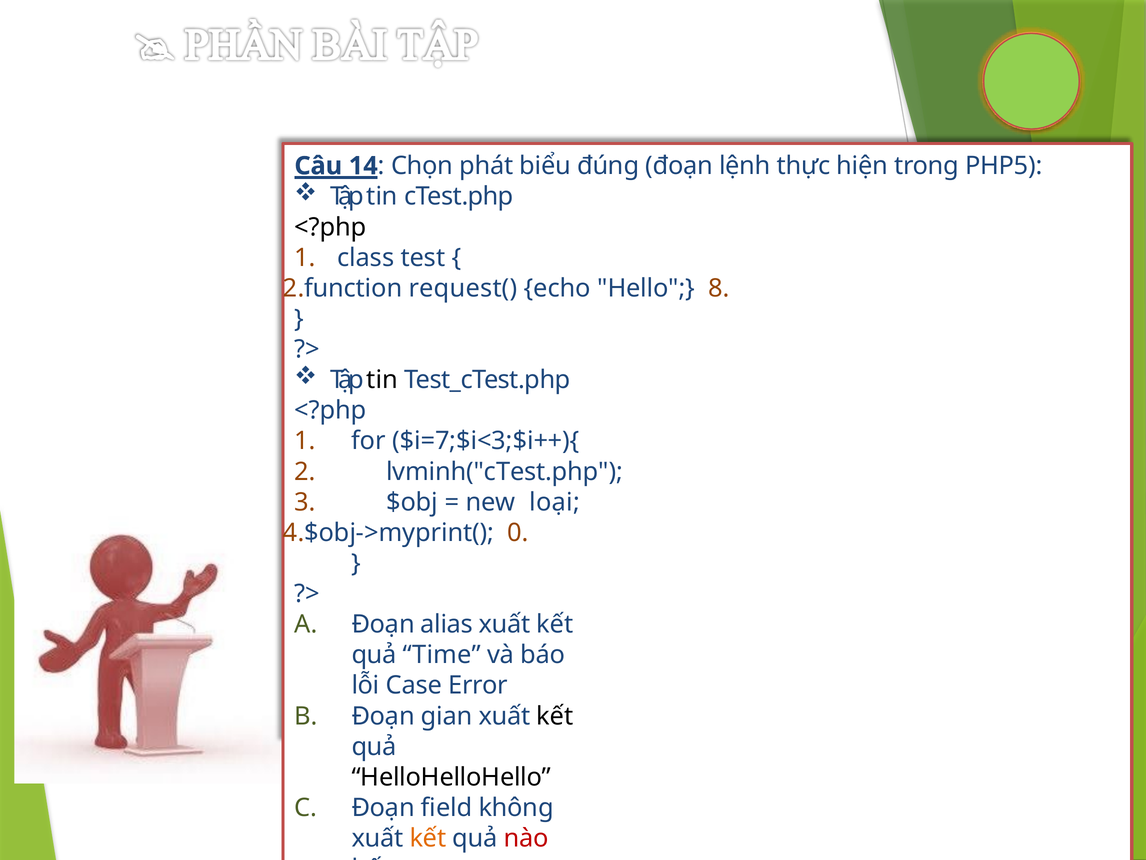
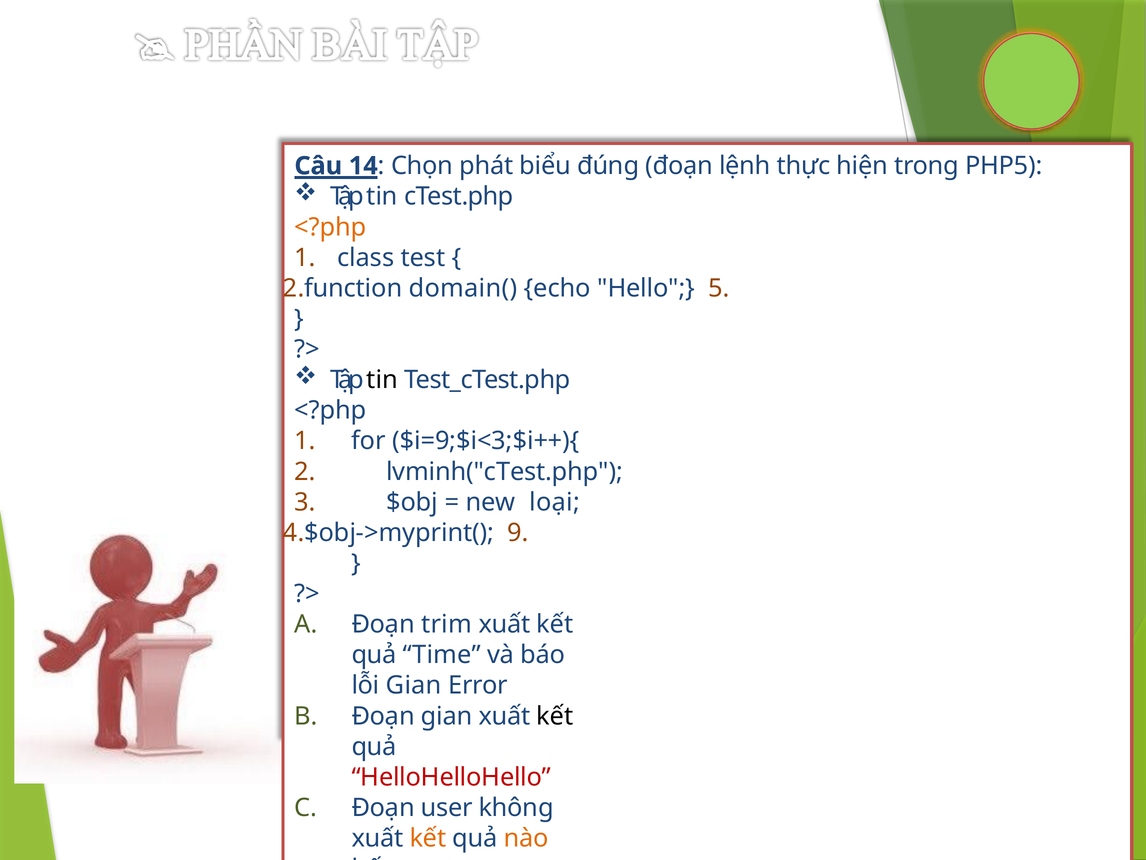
<?php colour: black -> orange (330, 227)
request(: request( -> domain( (463, 288)
8: 8 -> 5 (719, 288)
$i=7;$i<3;$i++){: $i=7;$i<3;$i++){ -> $i=9;$i<3;$i++){ (486, 441)
0: 0 -> 9 (518, 532)
alias: alias -> trim (446, 624)
lỗi Case: Case -> Gian (414, 685)
HelloHelloHello colour: black -> red (451, 777)
field: field -> user (447, 807)
nào colour: red -> orange (526, 838)
